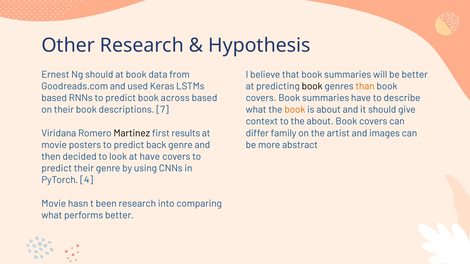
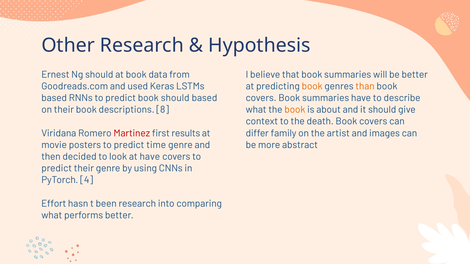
book colour: black -> orange (312, 86)
book across: across -> should (175, 98)
7: 7 -> 8 (163, 110)
the about: about -> death (320, 122)
Martinez colour: black -> red (132, 133)
back: back -> time (156, 145)
Movie: Movie -> Effort (54, 204)
